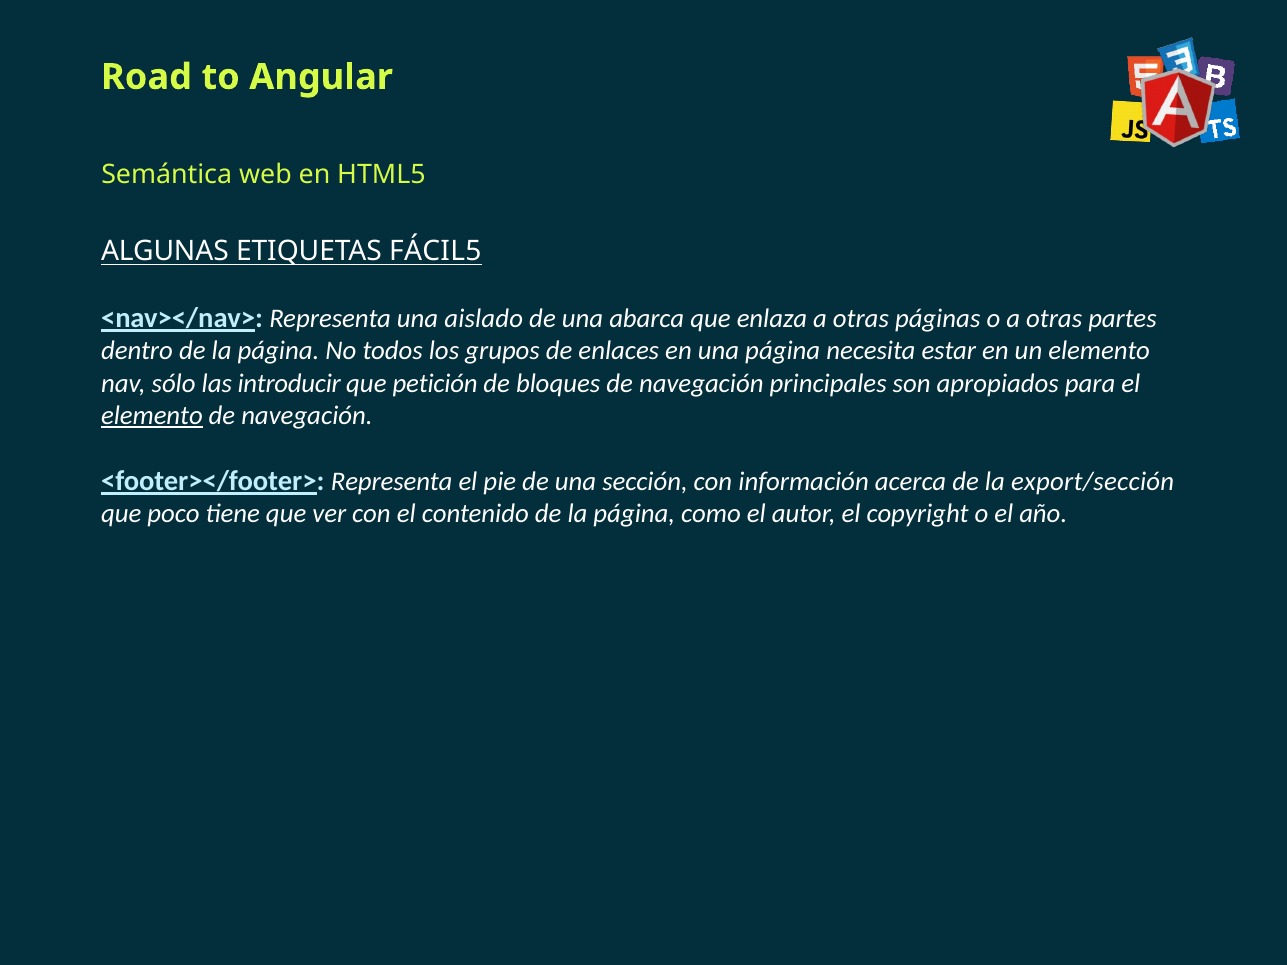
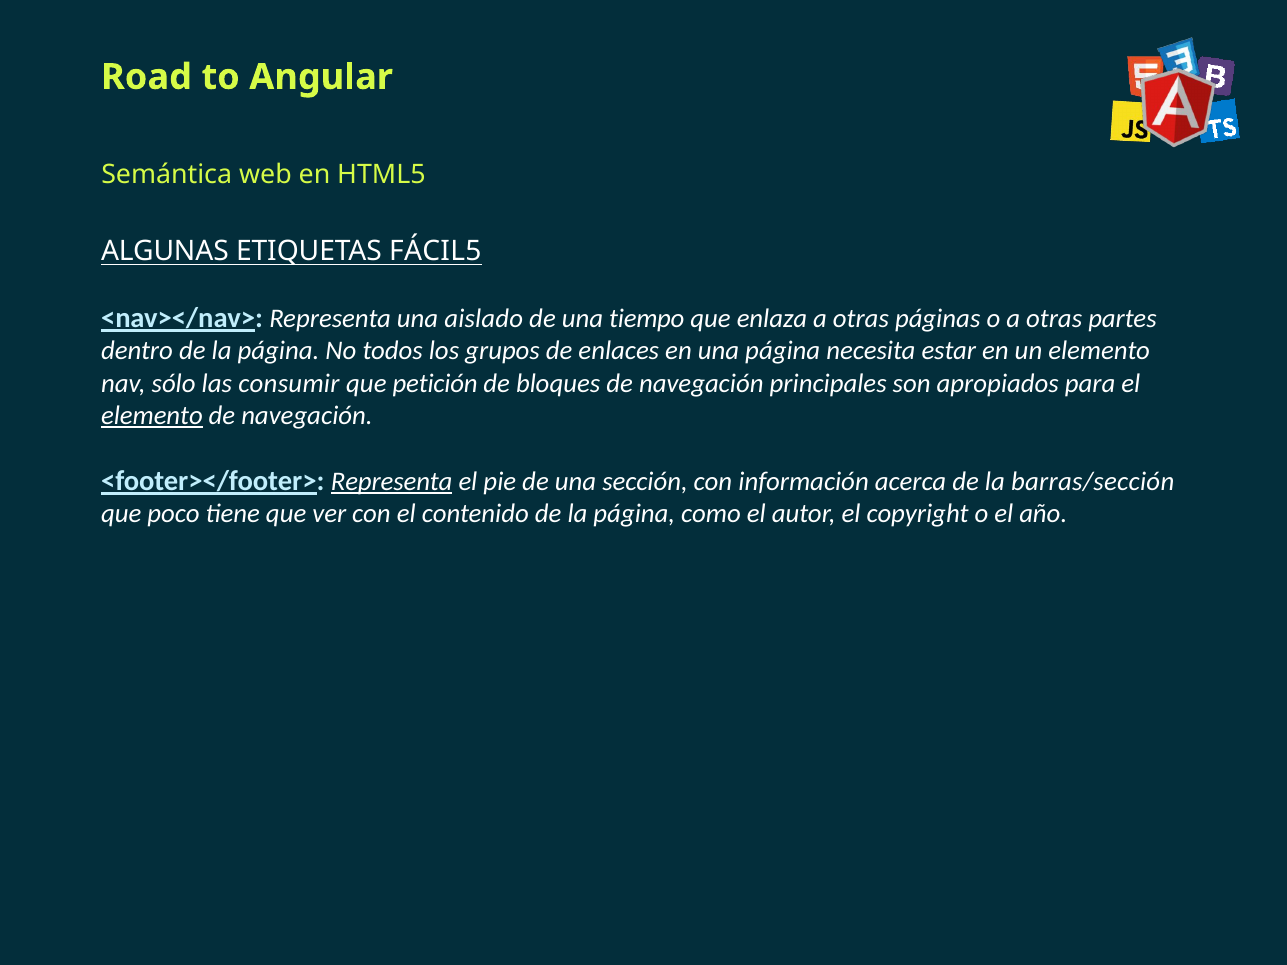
abarca: abarca -> tiempo (647, 319)
introducir: introducir -> consumir (289, 383)
Representa underline: none -> present (392, 482)
export/sección: export/sección -> barras/sección (1093, 482)
